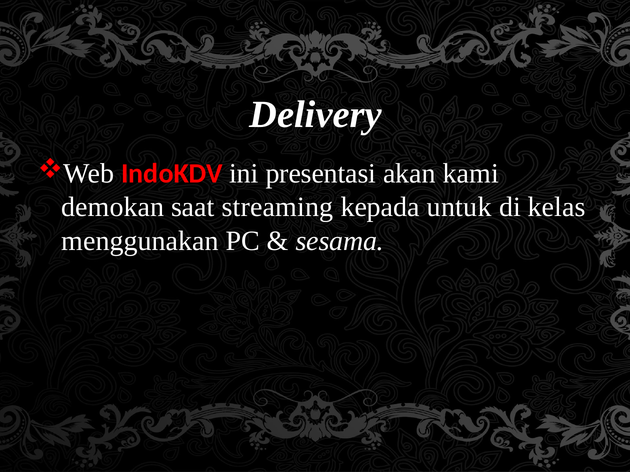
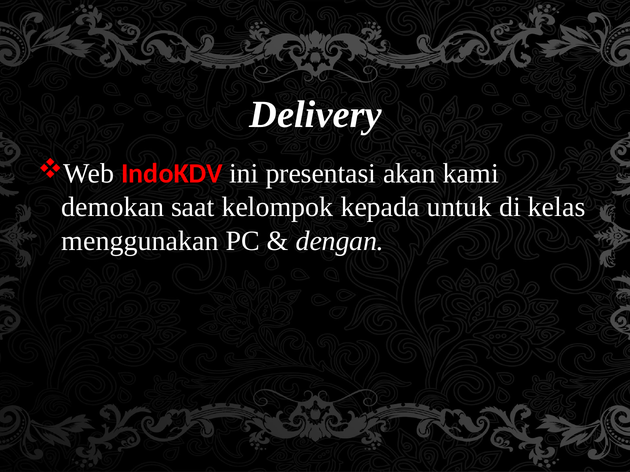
streaming: streaming -> kelompok (278, 207)
sesama: sesama -> dengan (340, 241)
